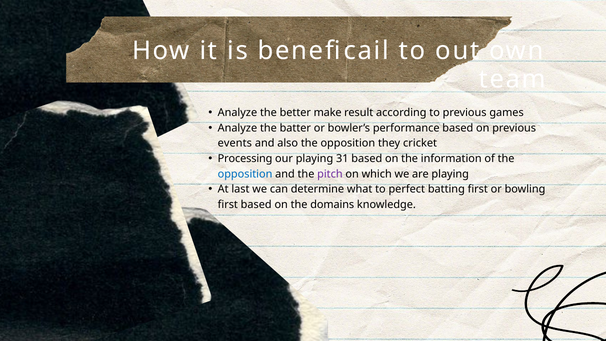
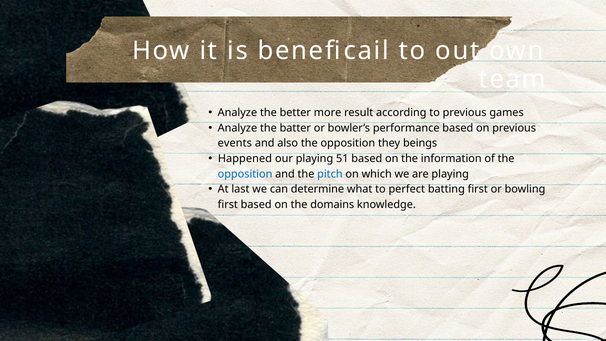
make: make -> more (328, 113)
cricket: cricket -> beings (420, 143)
Processing: Processing -> Happened (245, 159)
31: 31 -> 51 (342, 159)
pitch colour: purple -> blue (330, 174)
